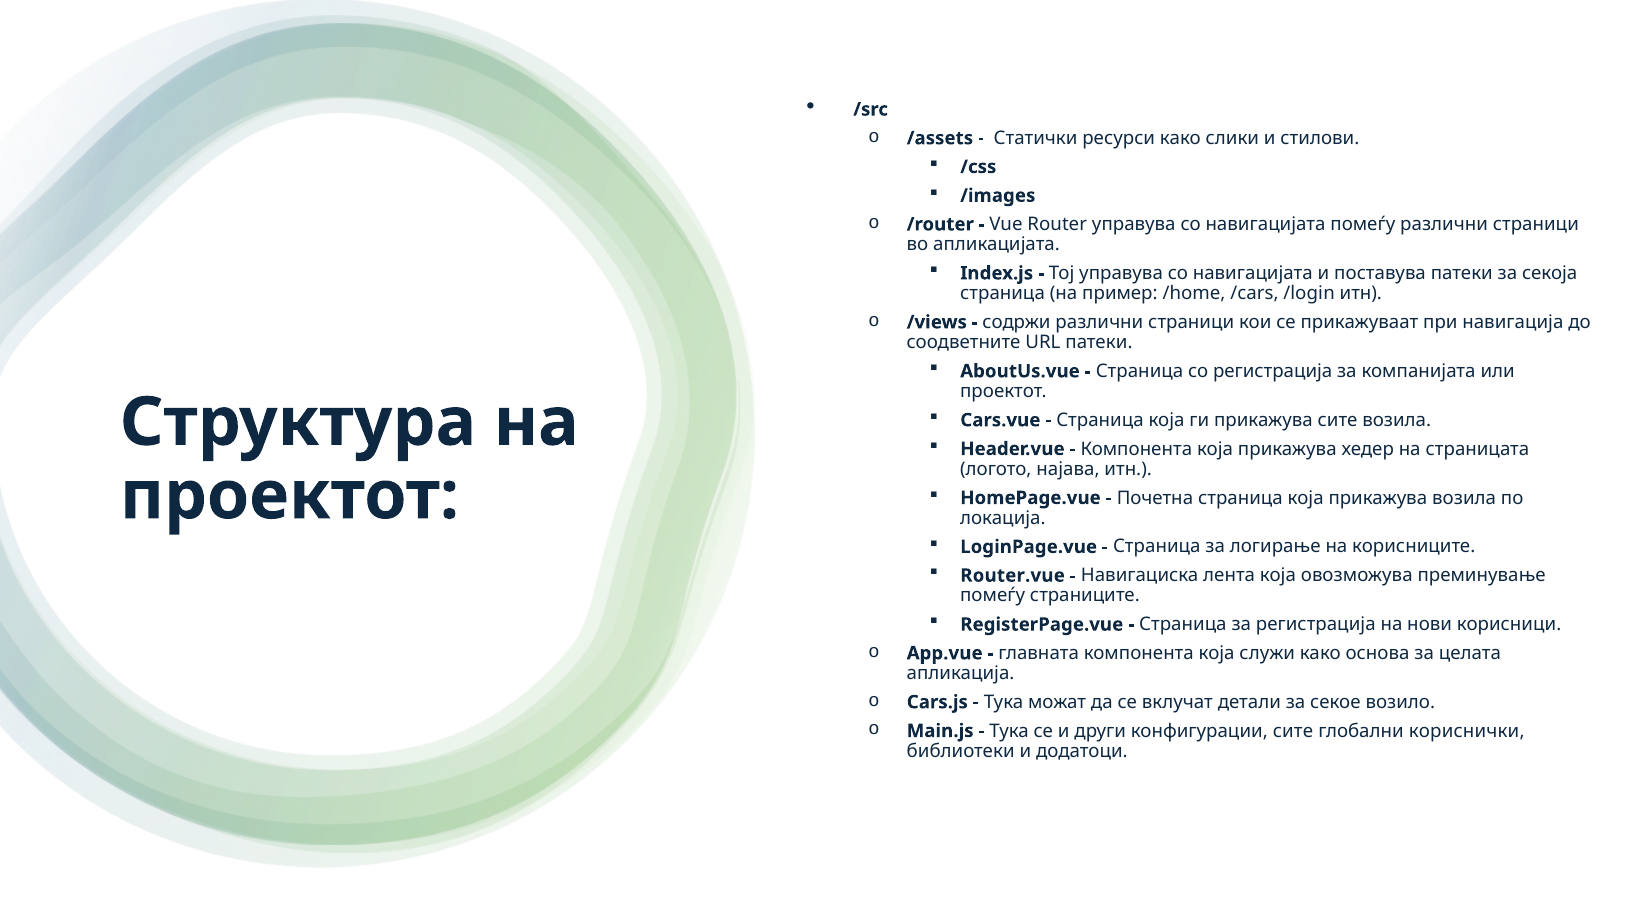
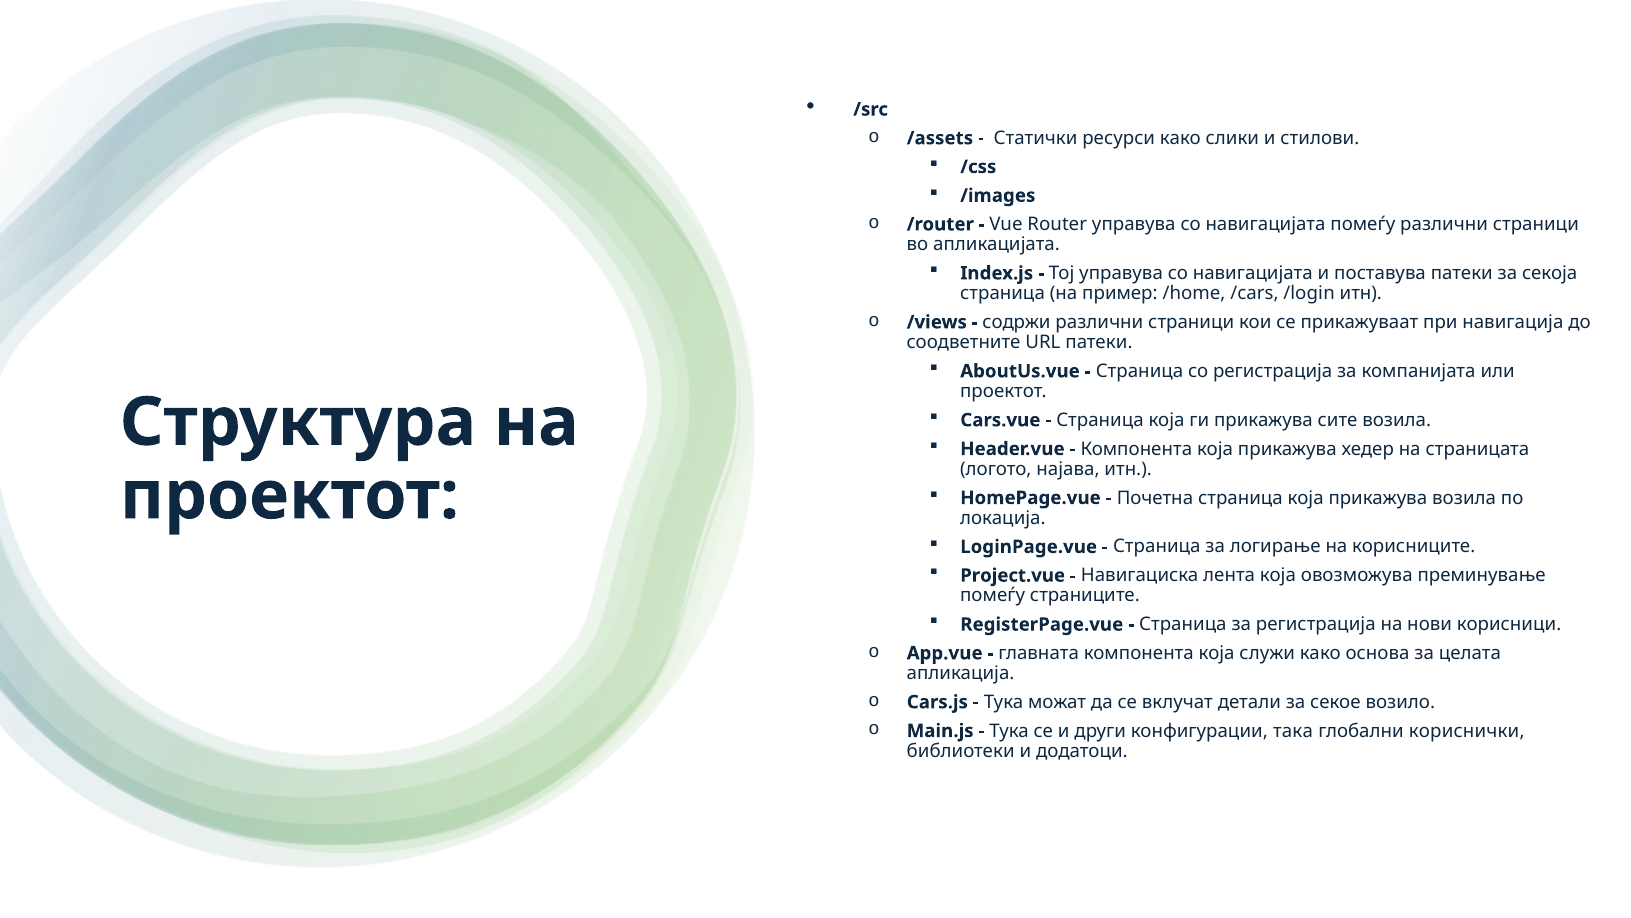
Router.vue: Router.vue -> Project.vue (1013, 575)
конфигурации сите: сите -> така (1293, 730)
